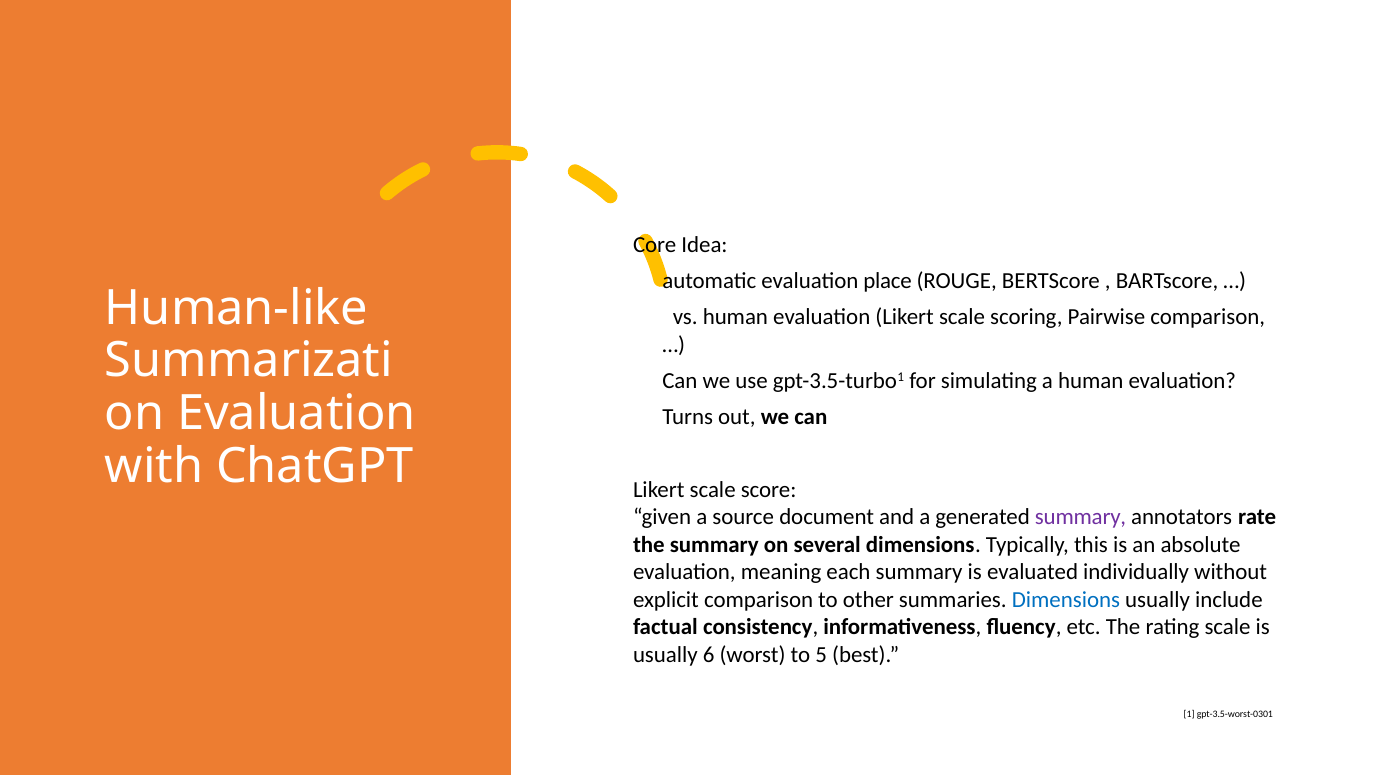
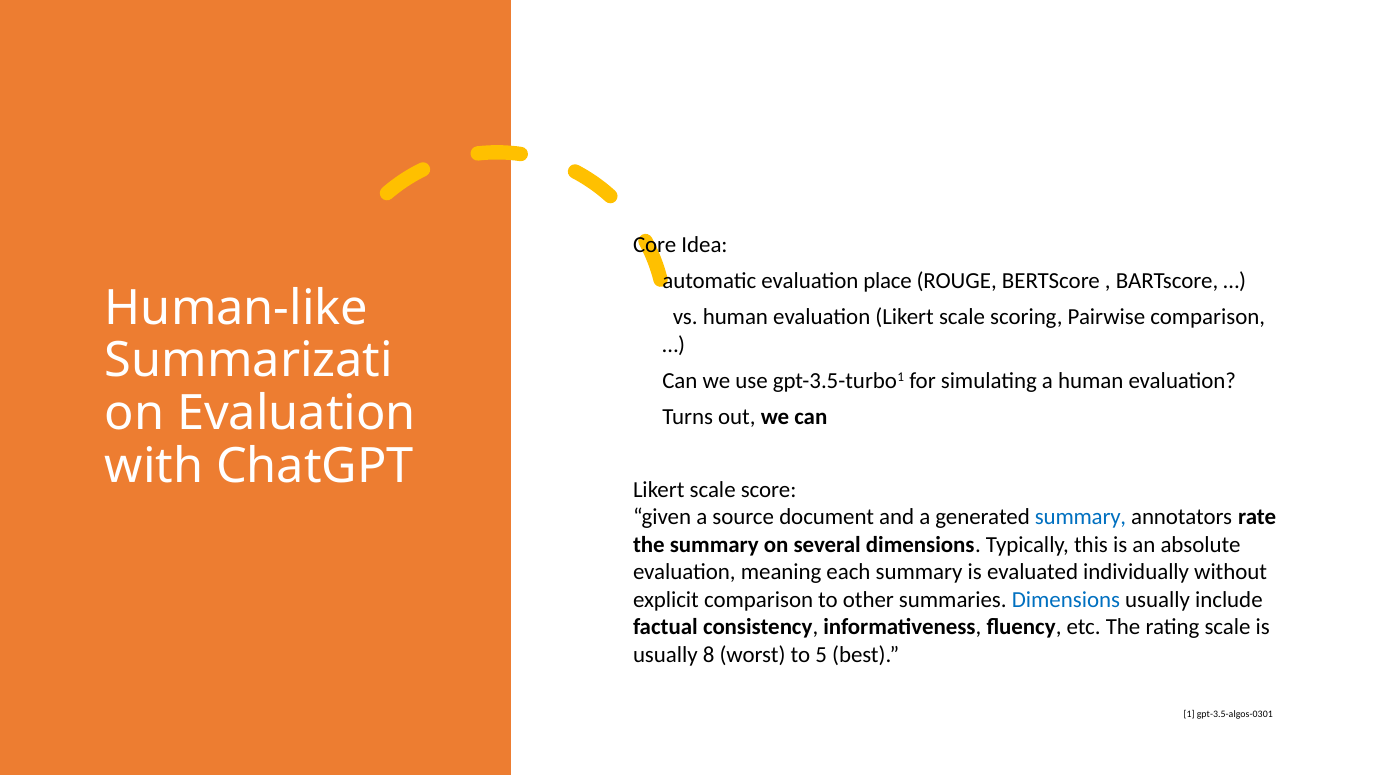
summary colour: purple -> blue (1081, 517)
6: 6 -> 8 (709, 654)
gpt-3.5-worst-0301: gpt-3.5-worst-0301 -> gpt-3.5-algos-0301 (1235, 714)
